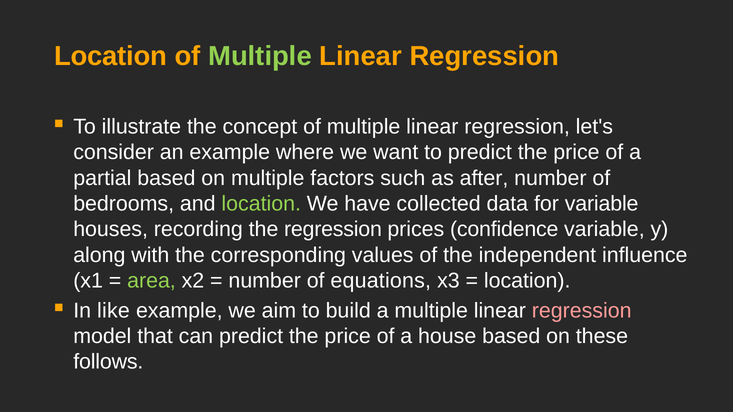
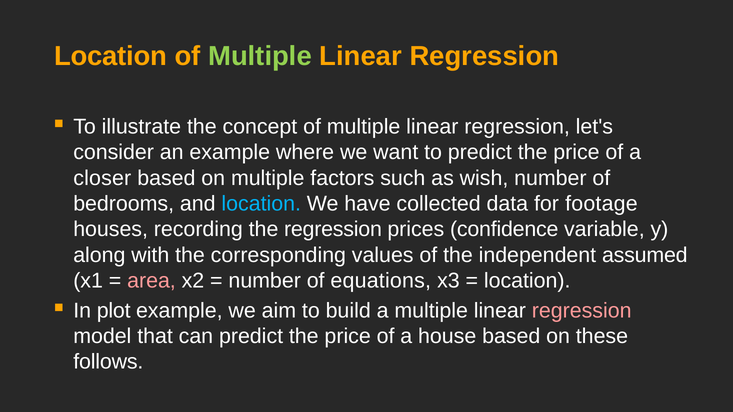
partial: partial -> closer (102, 178)
after: after -> wish (484, 178)
location colour: light green -> light blue (261, 204)
for variable: variable -> footage (601, 204)
influence: influence -> assumed (645, 255)
area colour: light green -> pink (151, 281)
like: like -> plot (114, 311)
